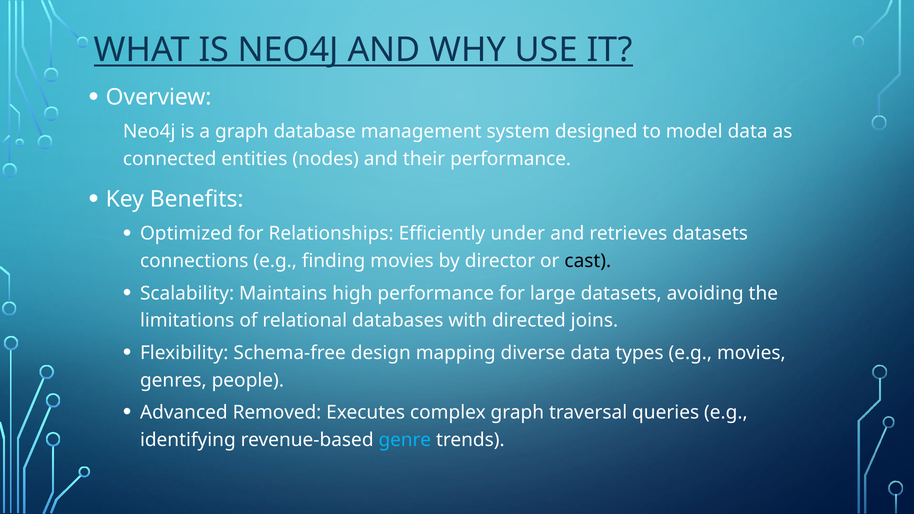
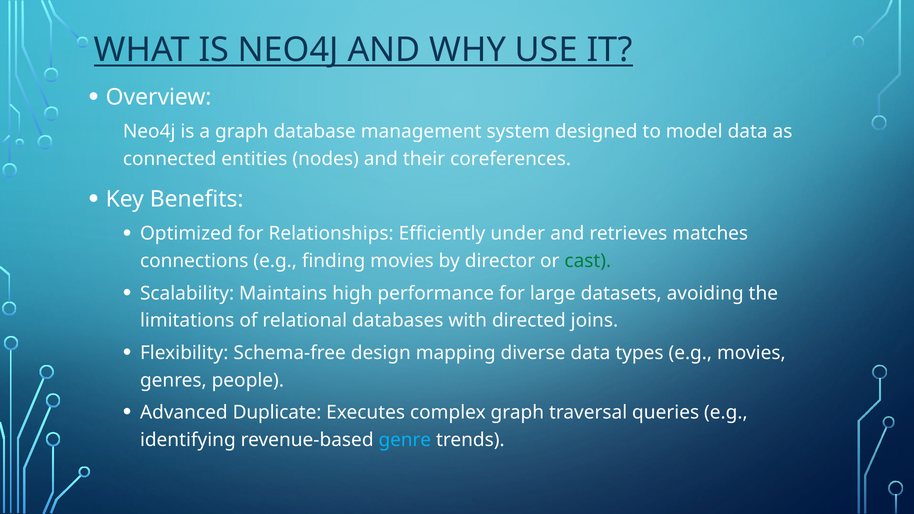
their performance: performance -> coreferences (511, 159)
retrieves datasets: datasets -> matches (710, 234)
cast colour: black -> green (588, 261)
Removed: Removed -> Duplicate (277, 413)
